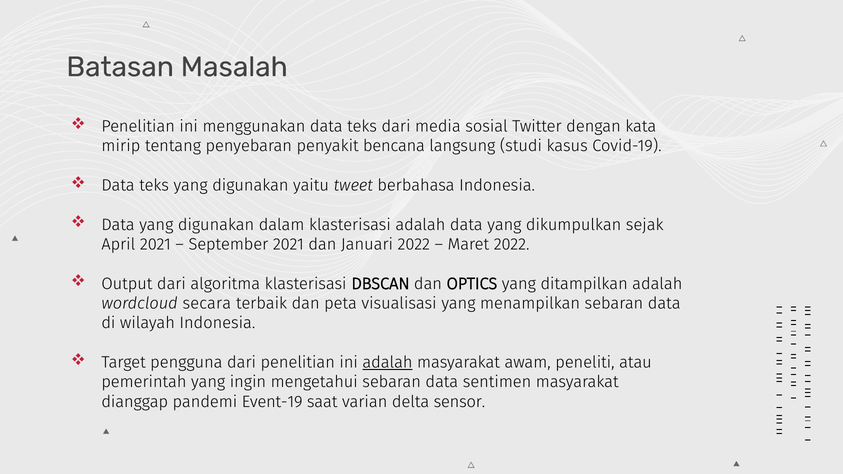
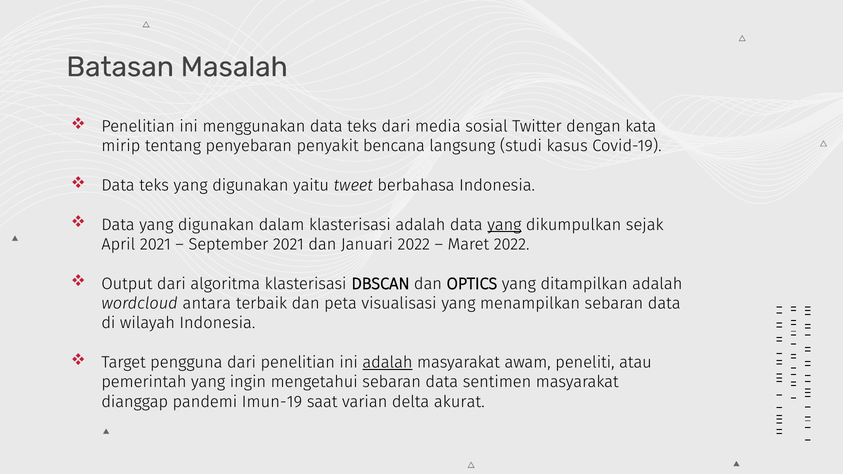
yang underline: none -> present (504, 225)
secara: secara -> antara (207, 303)
Event-19: Event-19 -> Imun-19 (272, 402)
sensor: sensor -> akurat (459, 402)
